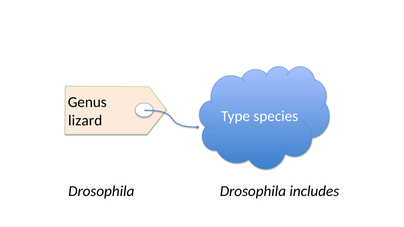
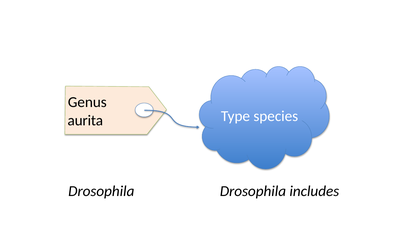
lizard: lizard -> aurita (85, 120)
